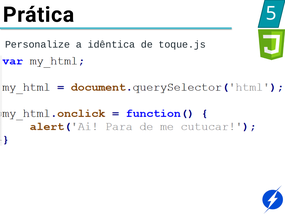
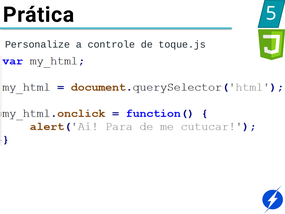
idêntica: idêntica -> controle (111, 44)
